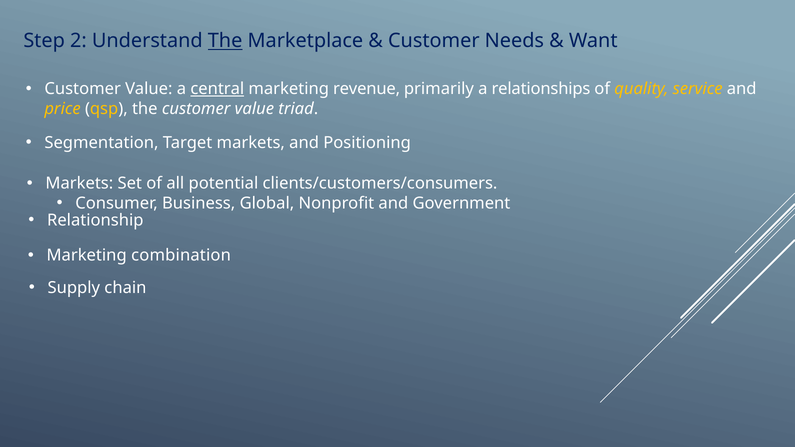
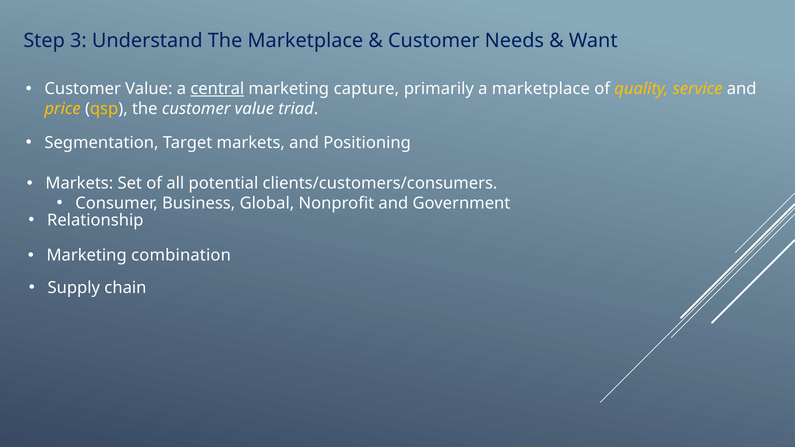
2: 2 -> 3 (78, 41)
The underline: present -> none (225, 41)
revenue: revenue -> capture (366, 89)
a relationships: relationships -> marketplace (541, 89)
